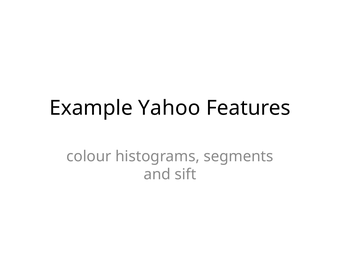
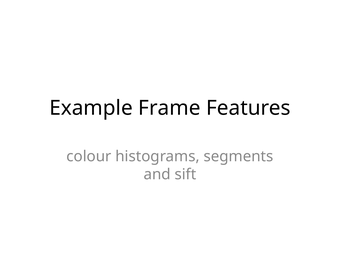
Yahoo: Yahoo -> Frame (169, 108)
